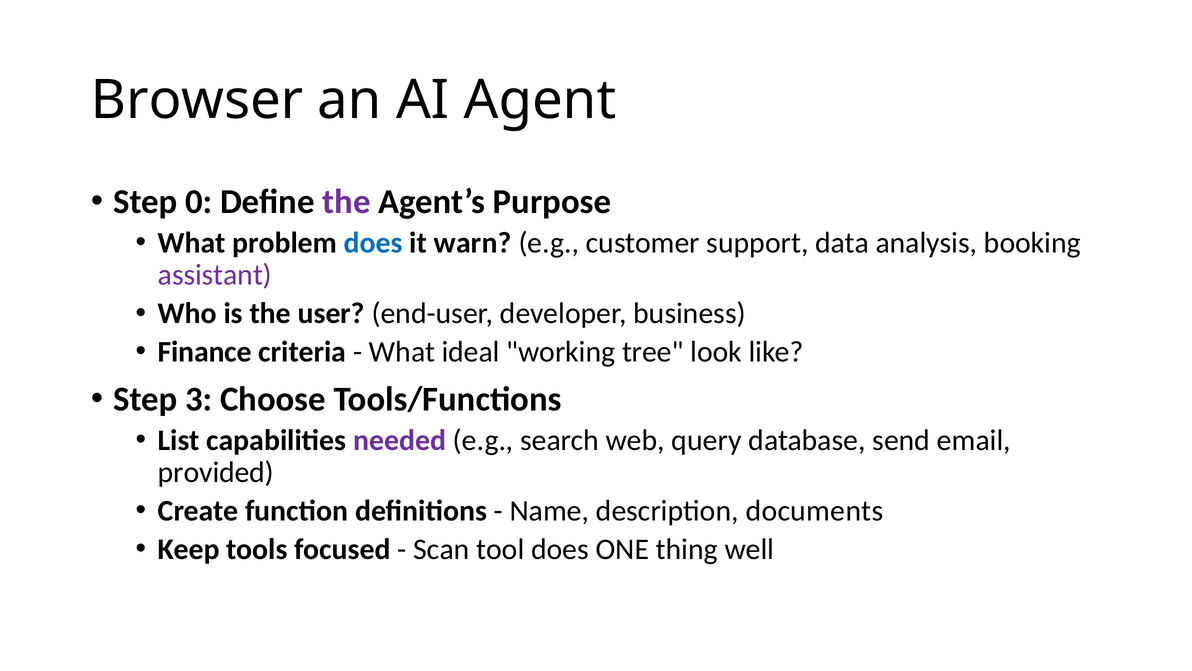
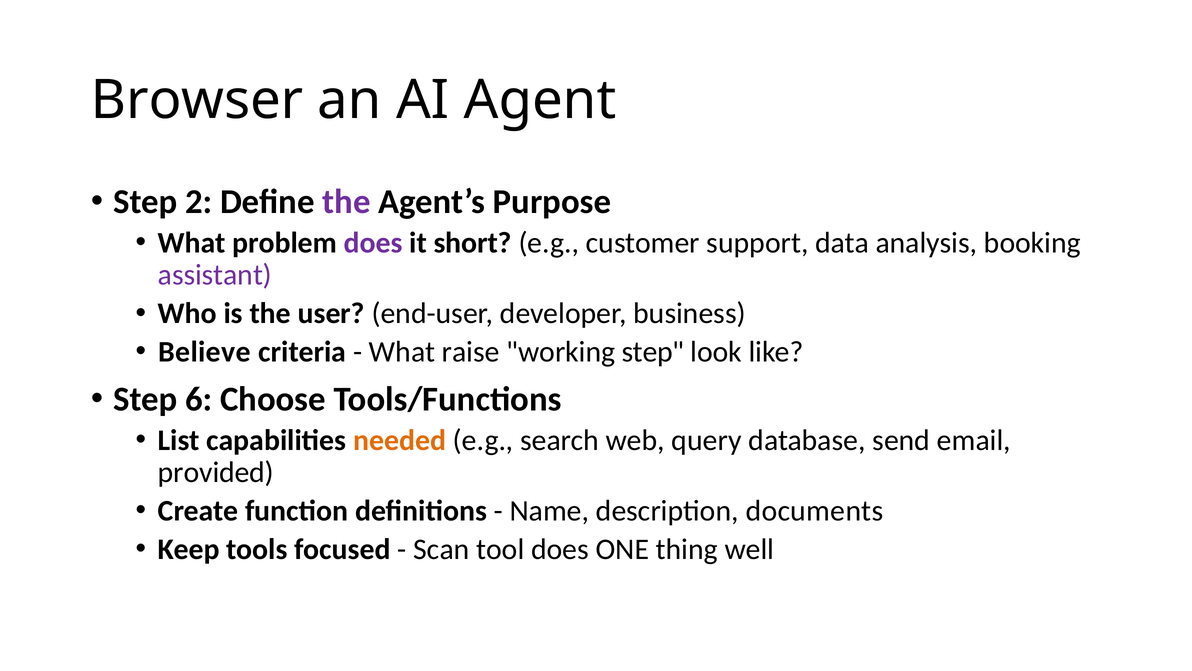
0: 0 -> 2 (199, 202)
does colour: blue -> purple (373, 243)
warn: warn -> short (473, 243)
Finance: Finance -> Believe (205, 352)
ideal: ideal -> raise (471, 352)
working tree: tree -> step (653, 352)
3: 3 -> 6 (199, 399)
needed colour: purple -> orange (400, 440)
